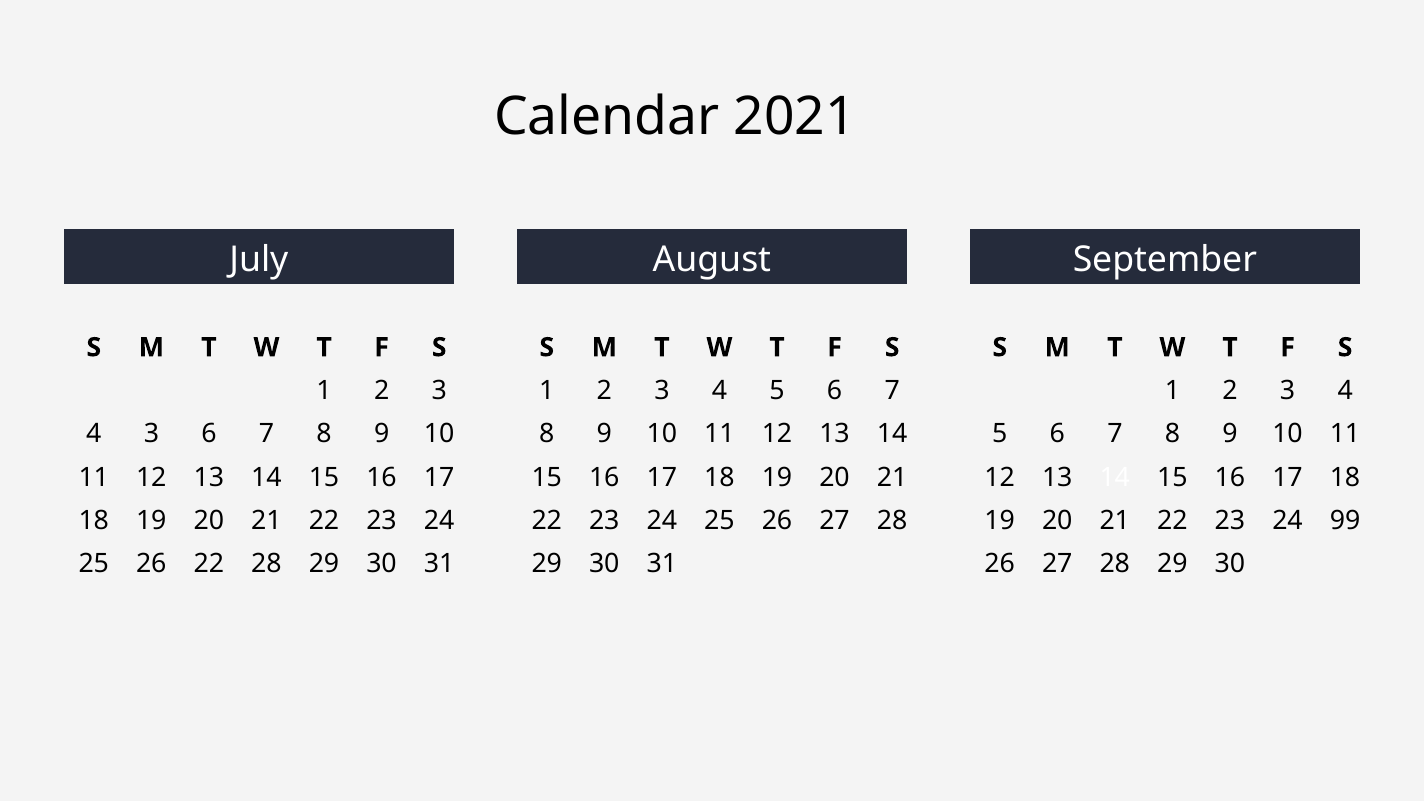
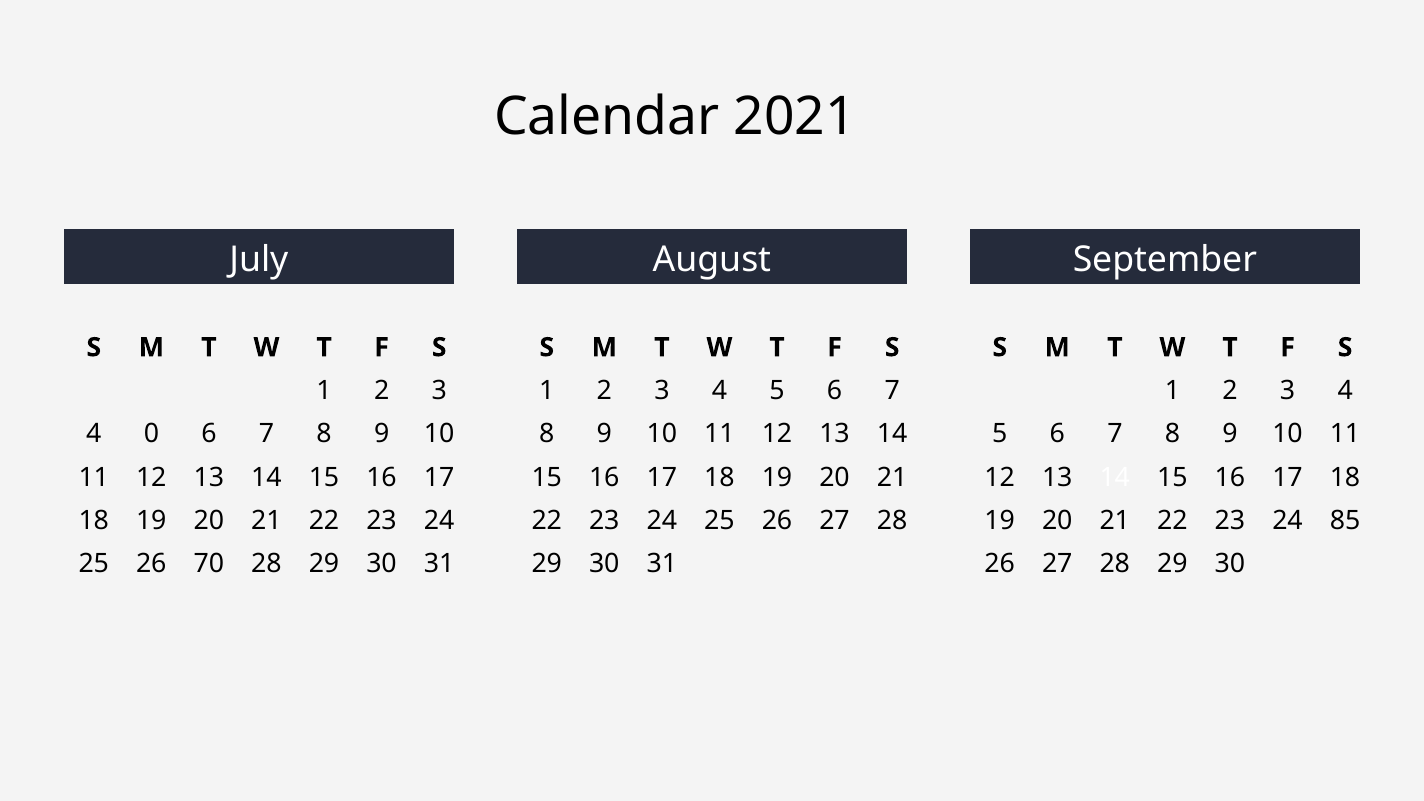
4 3: 3 -> 0 (151, 434)
99: 99 -> 85 (1345, 521)
26 22: 22 -> 70 (209, 564)
